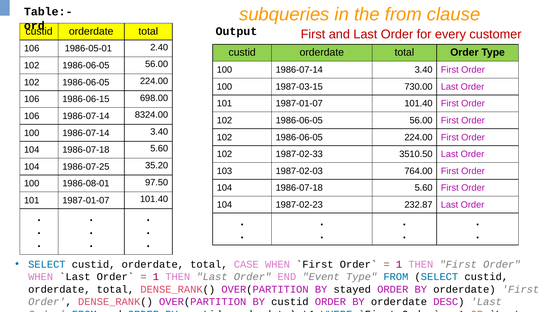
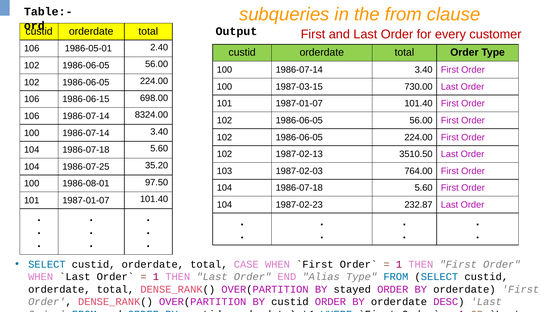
1987-02-33: 1987-02-33 -> 1987-02-13 (299, 154)
Event: Event -> Alias (321, 277)
